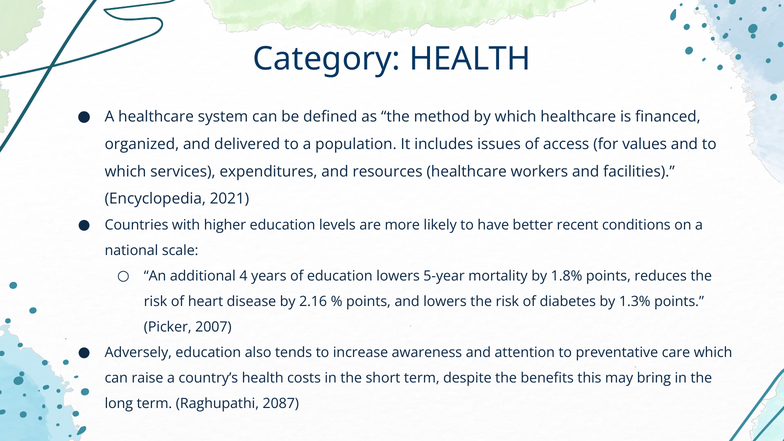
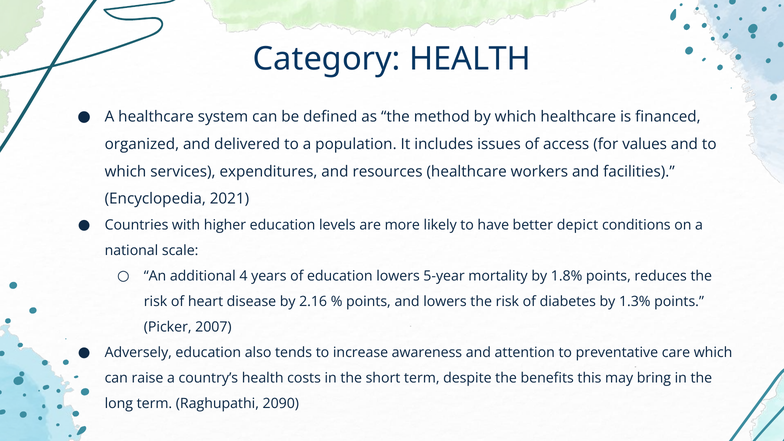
recent: recent -> depict (577, 225)
2087: 2087 -> 2090 (281, 403)
